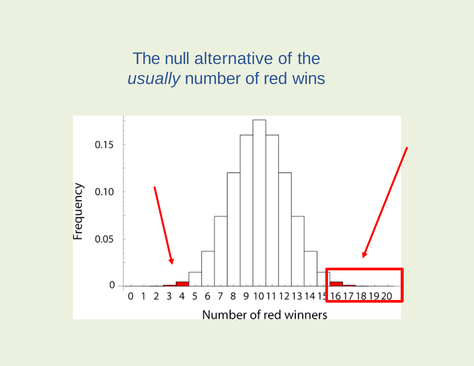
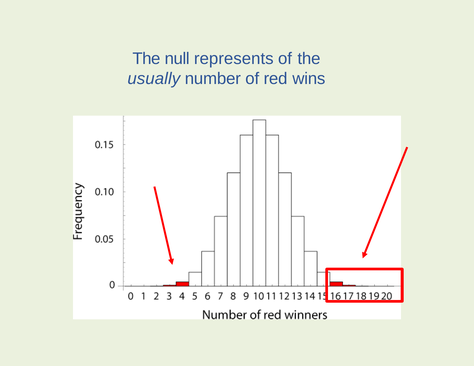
alternative: alternative -> represents (234, 59)
